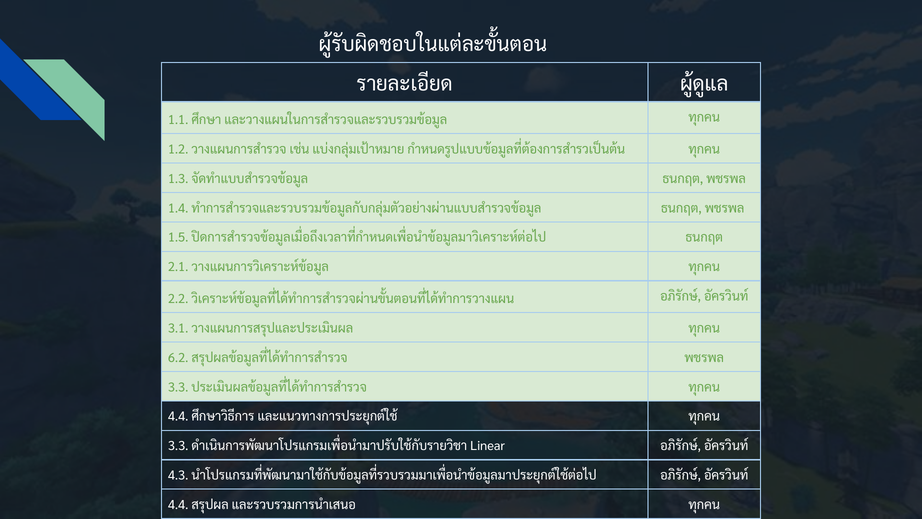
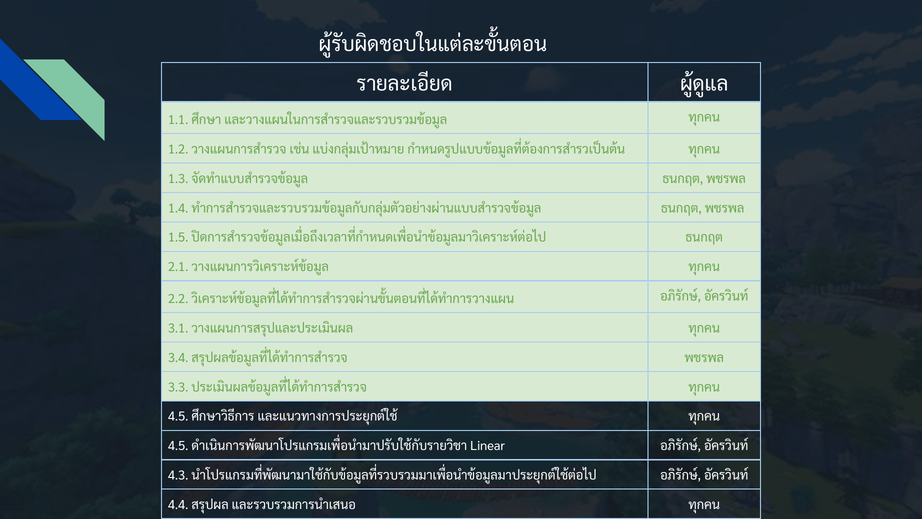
6.2: 6.2 -> 3.4 (178, 358)
4.4: 4.4 -> 4.5 (178, 416)
3.3: 3.3 -> 4.5 (178, 446)
